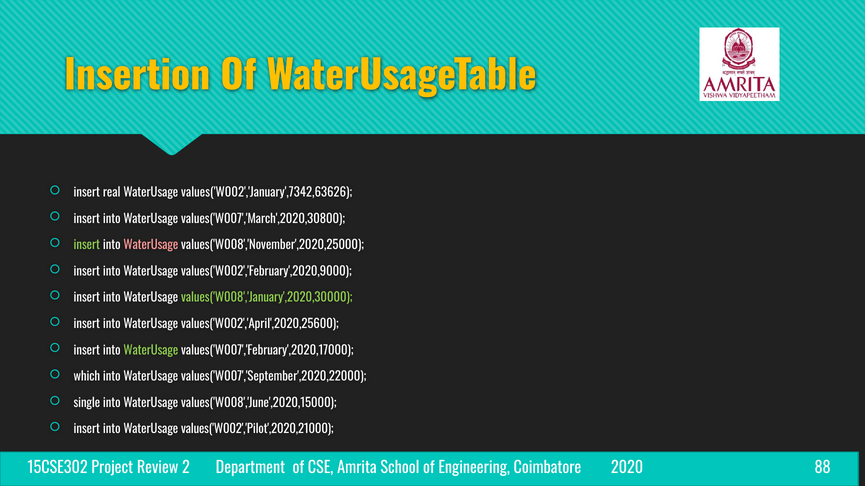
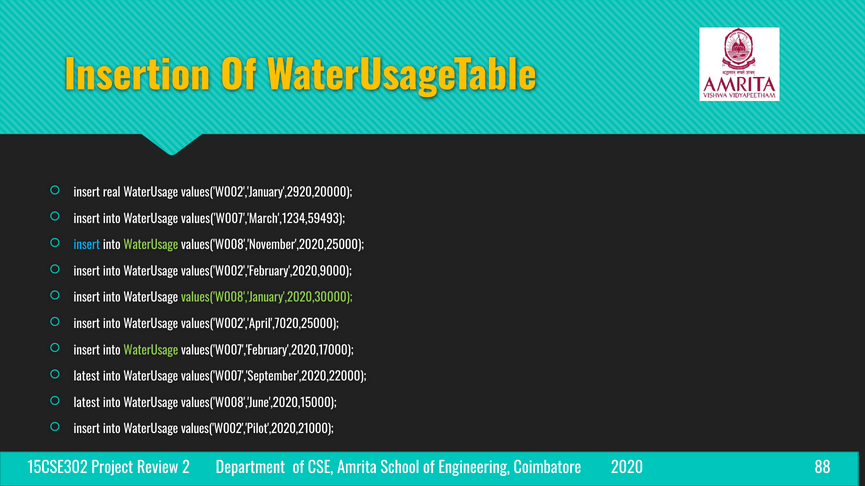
values('W002','January',7342,63626: values('W002','January',7342,63626 -> values('W002','January',2920,20000 (267, 193)
values('W007','March',2020,30800: values('W007','March',2020,30800 -> values('W007','March',1234,59493 (263, 219)
insert colour: light green -> light blue (87, 245)
WaterUsage colour: pink -> light green (151, 245)
values('W002','April',2020,25600: values('W002','April',2020,25600 -> values('W002','April',7020,25000 (260, 324)
which: which -> latest (87, 377)
single: single -> latest (87, 403)
